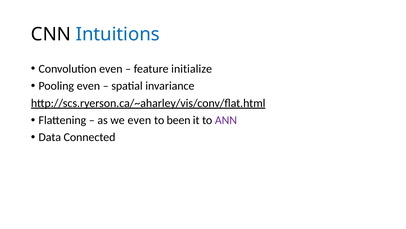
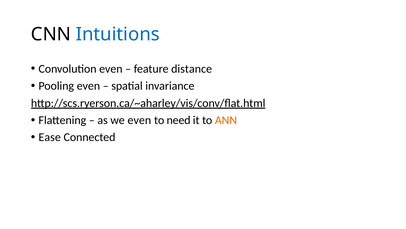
initialize: initialize -> distance (192, 69)
been: been -> need (179, 120)
ANN colour: purple -> orange (226, 120)
Data: Data -> Ease (50, 137)
